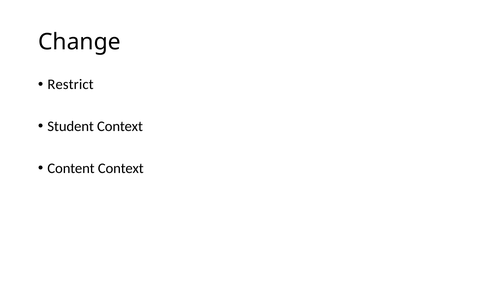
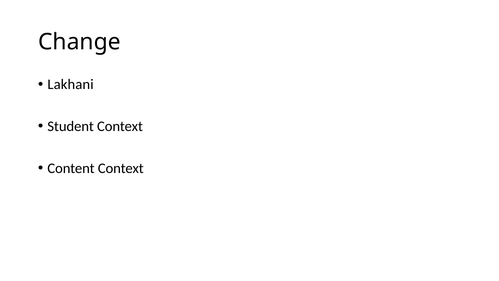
Restrict: Restrict -> Lakhani (71, 84)
